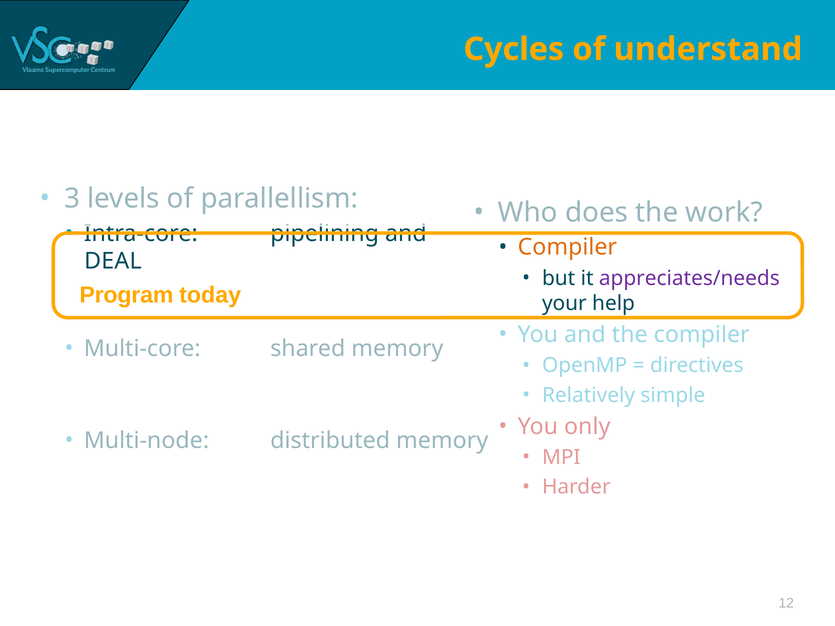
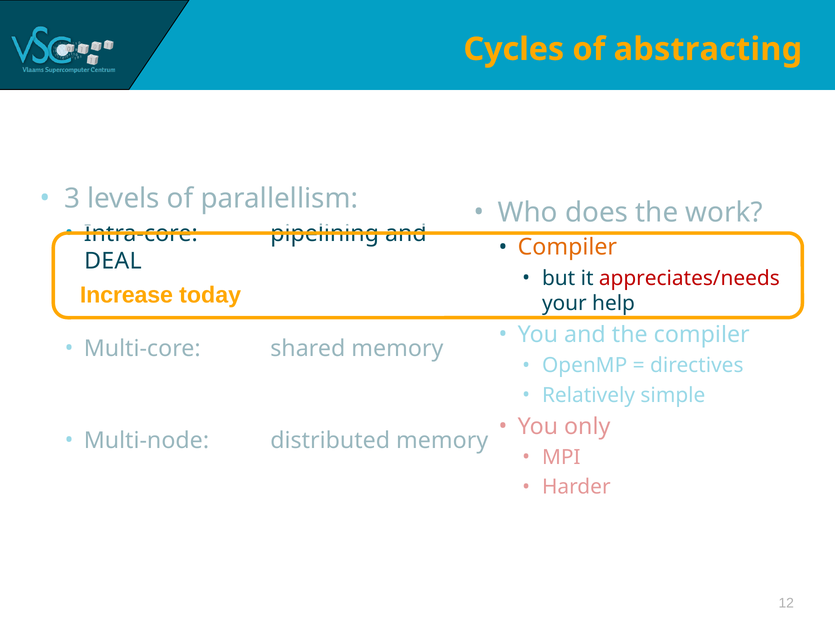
understand: understand -> abstracting (708, 49)
appreciates/needs colour: purple -> red (689, 278)
Program: Program -> Increase (126, 295)
